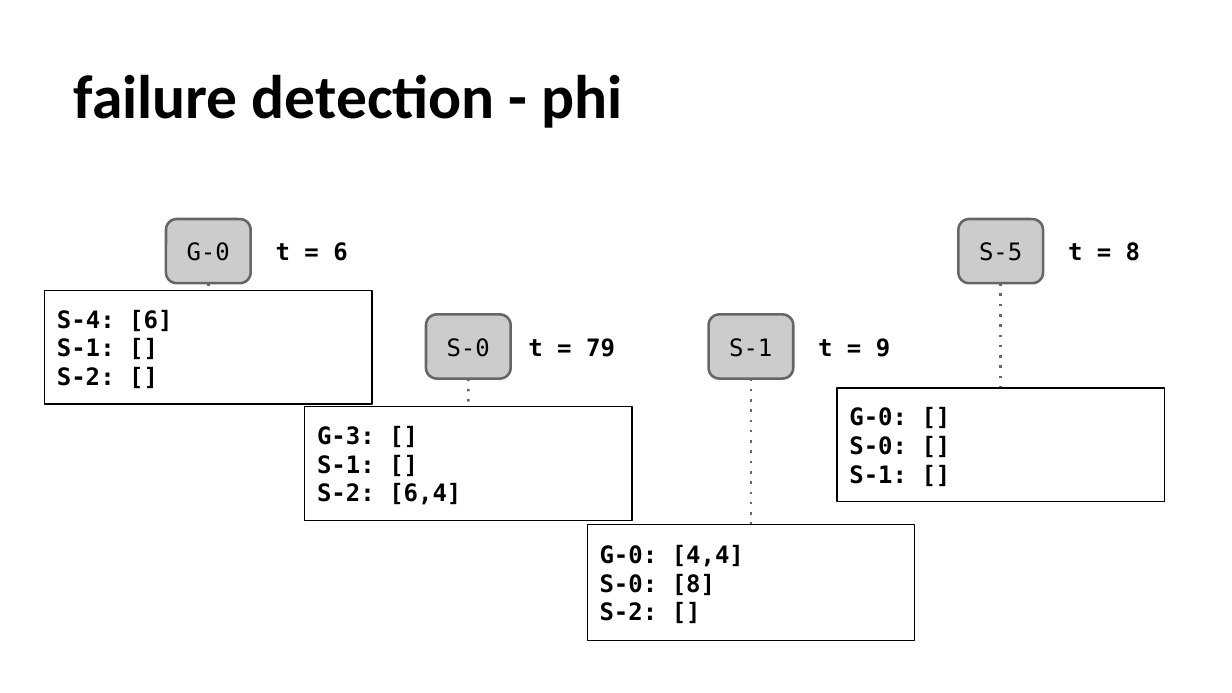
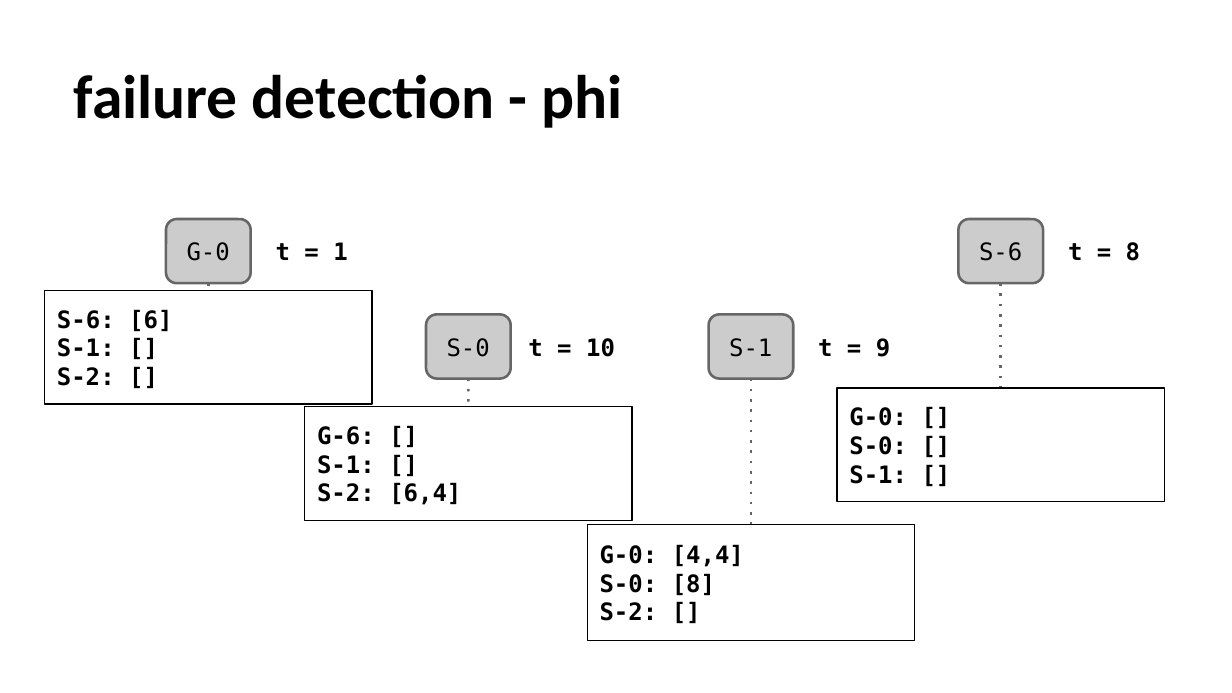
6: 6 -> 1 (340, 253)
S-5: S-5 -> S-6 (1001, 253)
S-4: S-4 -> S-6 (86, 320)
79: 79 -> 10 (601, 348)
G-3: G-3 -> G-6 (346, 436)
